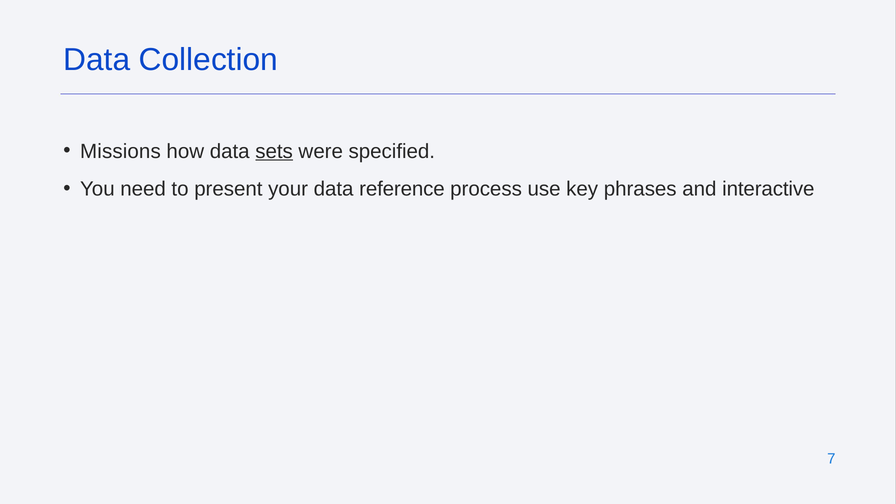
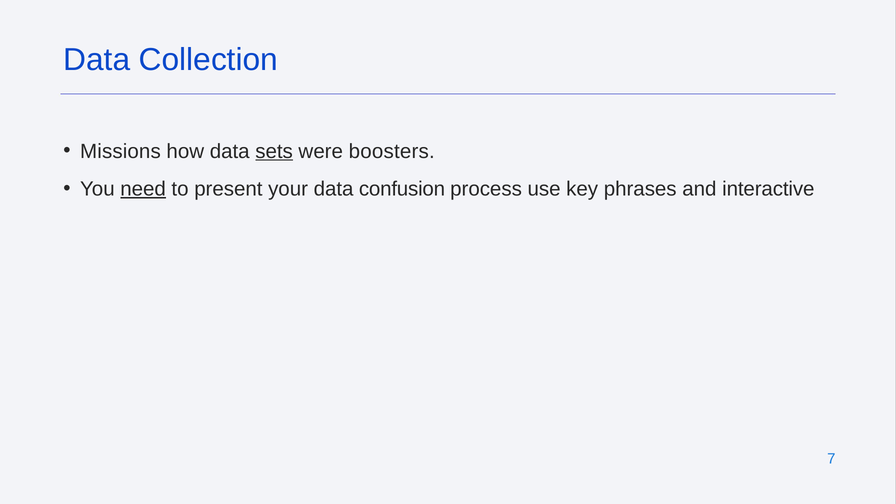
specified: specified -> boosters (392, 151)
need underline: none -> present (143, 189)
reference: reference -> confusion (402, 189)
